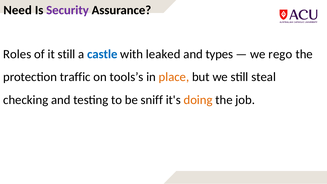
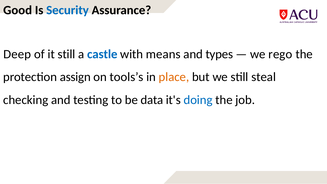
Need: Need -> Good (18, 10)
Security colour: purple -> blue (68, 10)
Roles: Roles -> Deep (17, 54)
leaked: leaked -> means (163, 54)
traffic: traffic -> assign (75, 77)
sniff: sniff -> data (152, 100)
doing colour: orange -> blue (198, 100)
